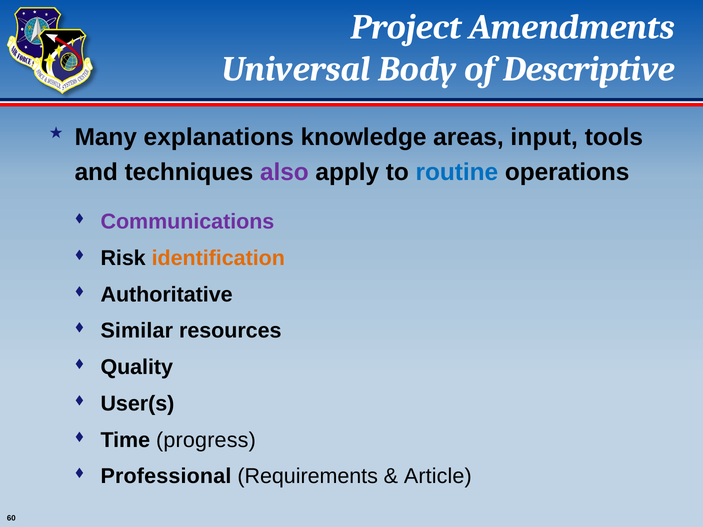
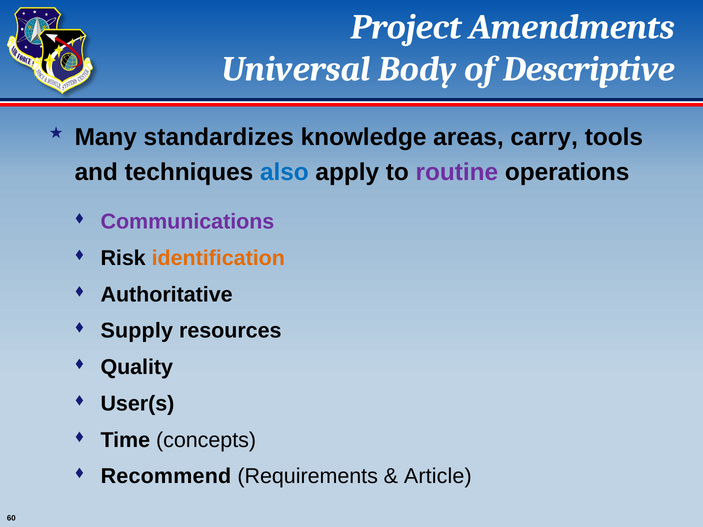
explanations: explanations -> standardizes (219, 137)
input: input -> carry (544, 137)
also colour: purple -> blue (284, 172)
routine colour: blue -> purple (457, 172)
Similar: Similar -> Supply (137, 331)
progress: progress -> concepts (206, 440)
Professional: Professional -> Recommend (166, 477)
